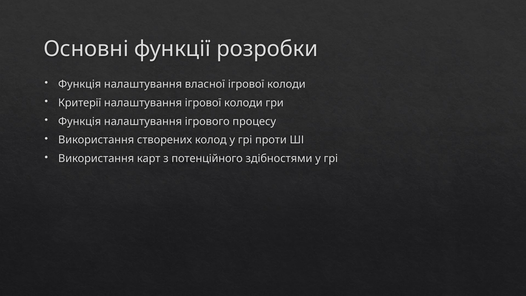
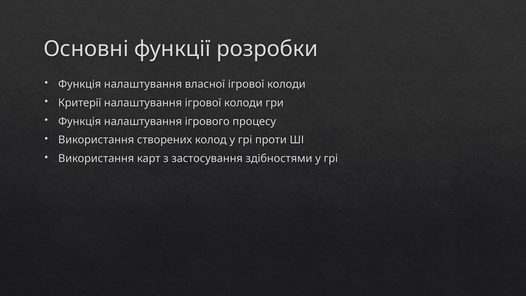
потенційного: потенційного -> застосування (207, 159)
